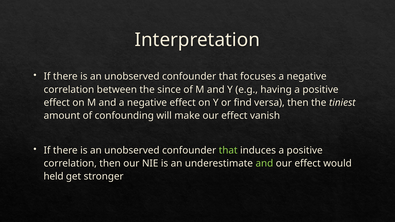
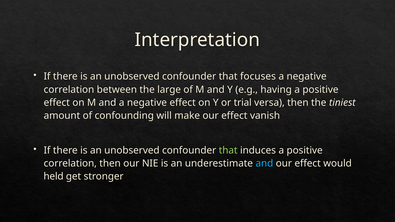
since: since -> large (169, 90)
find: find -> trial (243, 103)
and colour: light green -> light blue (264, 164)
